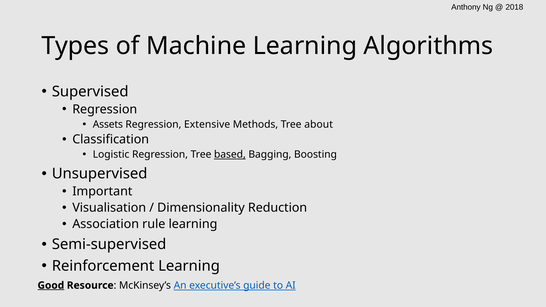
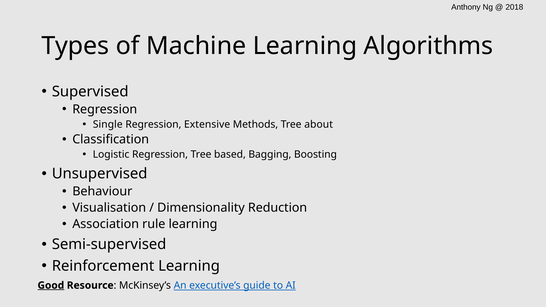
Assets: Assets -> Single (108, 124)
based underline: present -> none (230, 155)
Important: Important -> Behaviour (102, 191)
